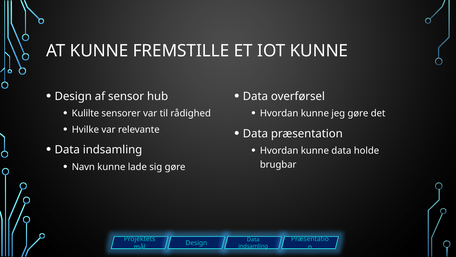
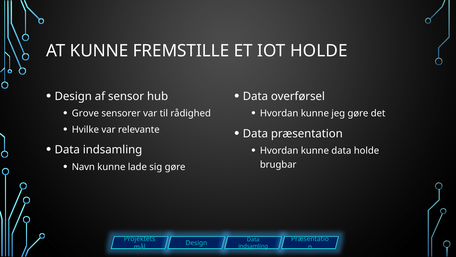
IOT KUNNE: KUNNE -> HOLDE (319, 51)
Kulilte: Kulilte -> Grove (85, 113)
